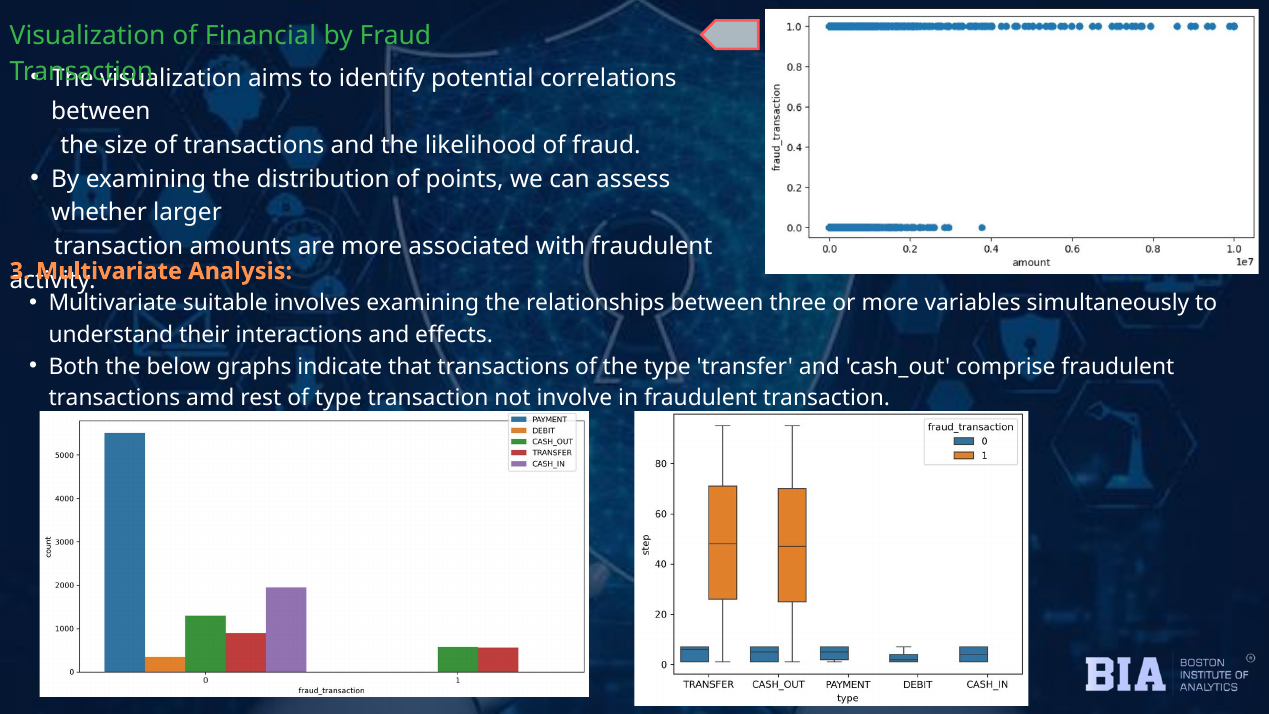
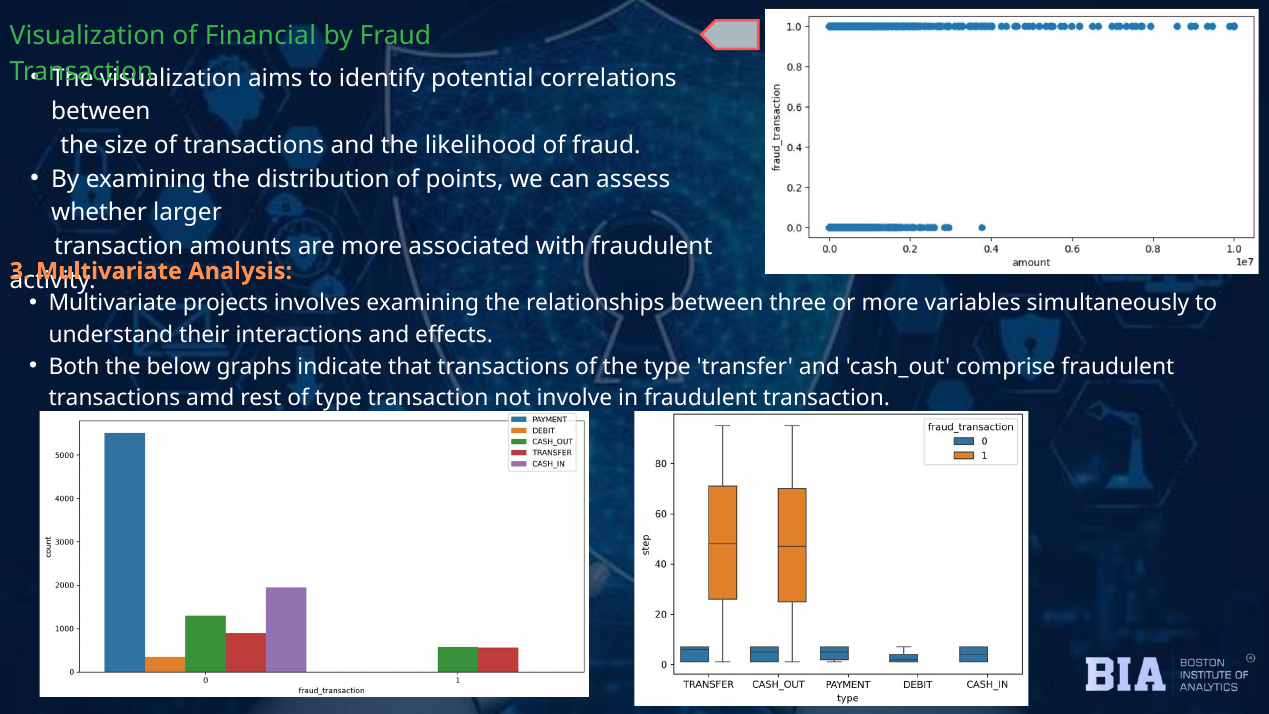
suitable: suitable -> projects (225, 303)
